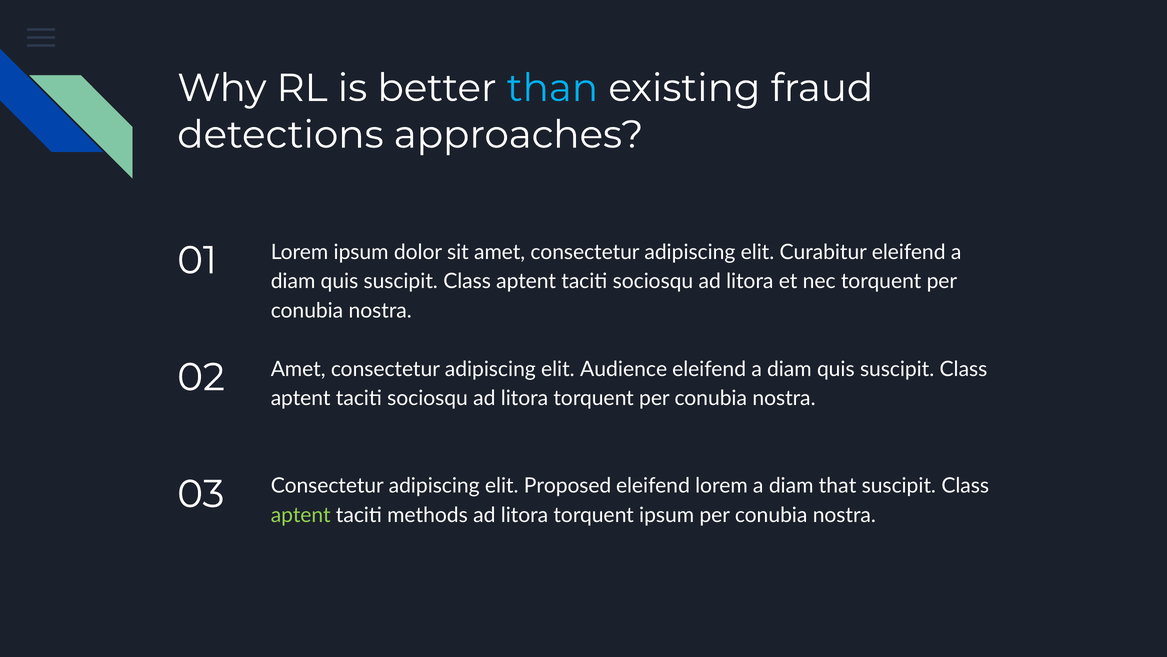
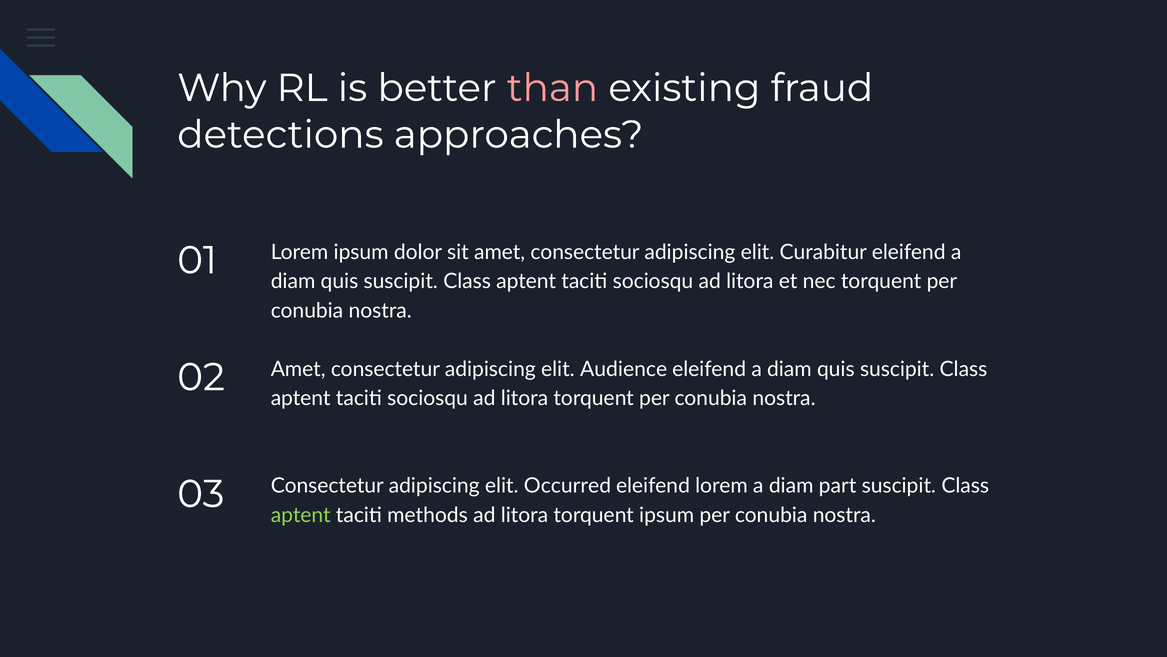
than colour: light blue -> pink (552, 88)
Proposed: Proposed -> Occurred (567, 486)
that: that -> part (838, 486)
